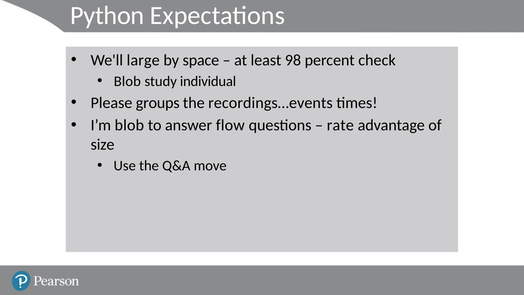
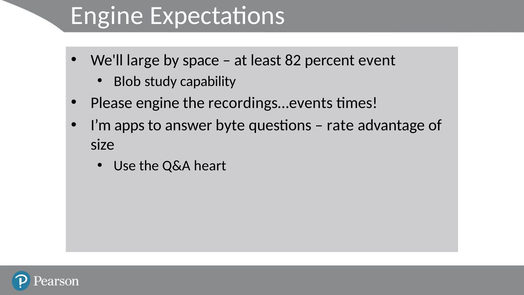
Python: Python -> Engine (107, 16)
98: 98 -> 82 (293, 60)
check: check -> event (377, 60)
individual: individual -> capability (208, 81)
Please groups: groups -> engine (158, 103)
I’m blob: blob -> apps (130, 125)
flow: flow -> byte (230, 125)
move: move -> heart (210, 166)
